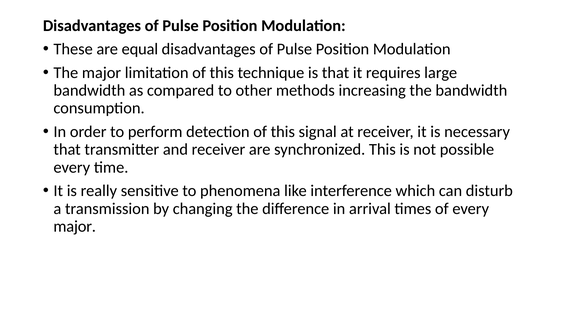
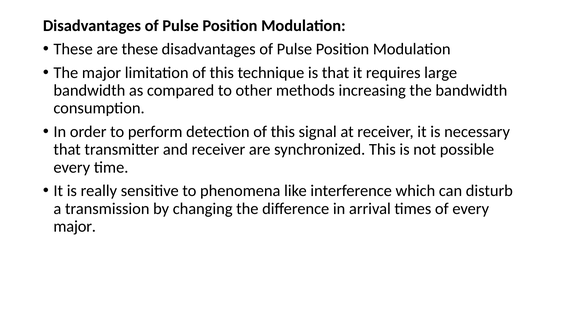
are equal: equal -> these (140, 49)
